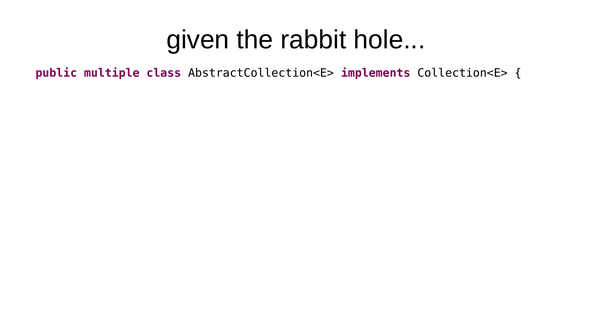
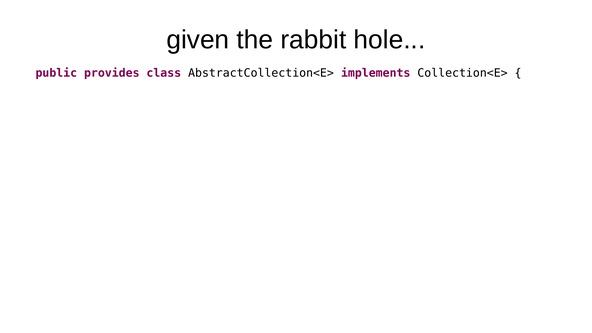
multiple: multiple -> provides (112, 73)
